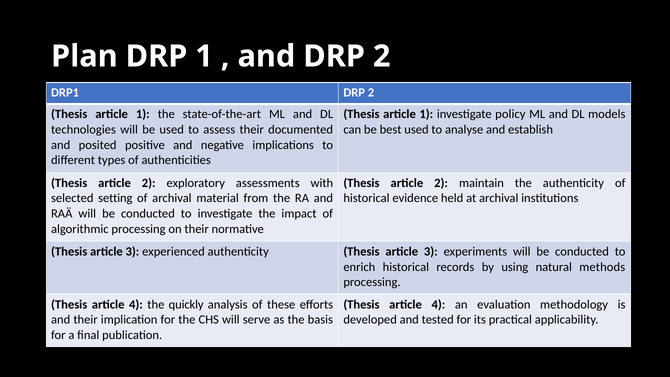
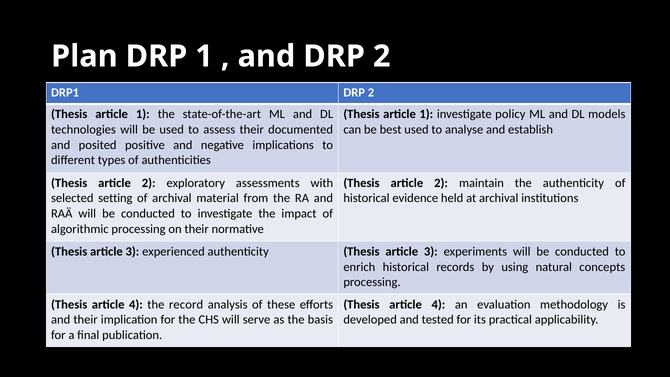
methods: methods -> concepts (602, 267)
quickly: quickly -> record (186, 304)
